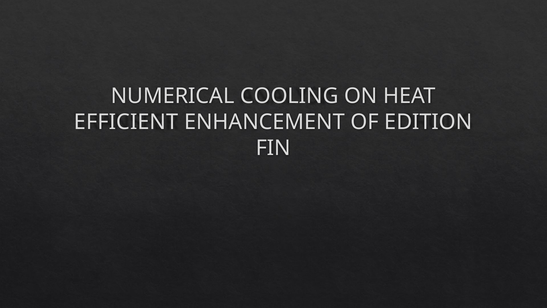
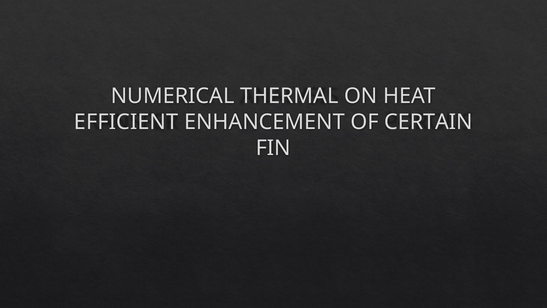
COOLING: COOLING -> THERMAL (289, 96)
EDITION: EDITION -> CERTAIN (428, 122)
